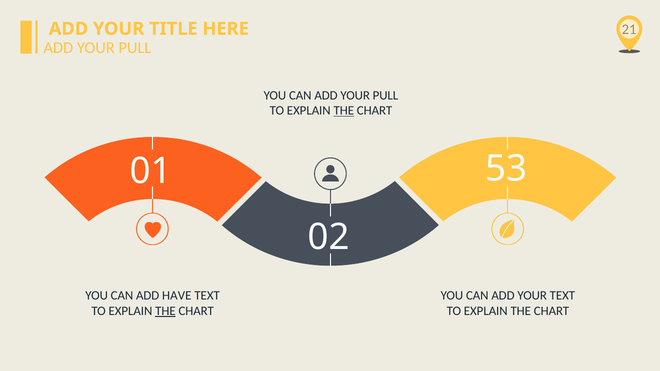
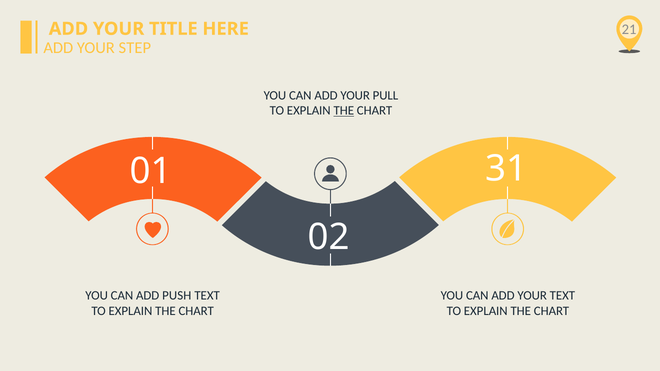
PULL: PULL -> STEP (135, 48)
53: 53 -> 31 (506, 169)
HAVE: HAVE -> PUSH (177, 296)
THE underline: present -> none (165, 311)
